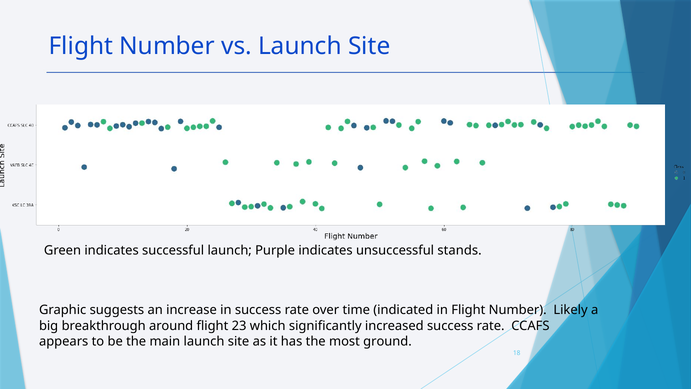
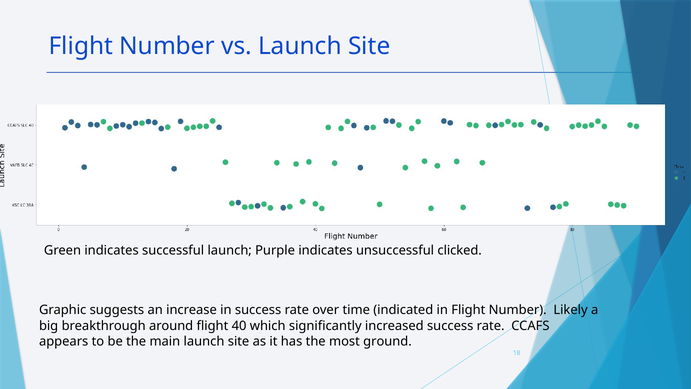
stands: stands -> clicked (460, 251)
23: 23 -> 40 (239, 325)
